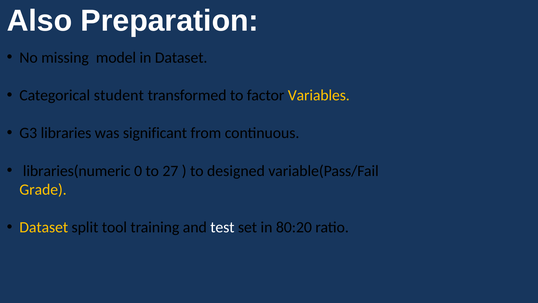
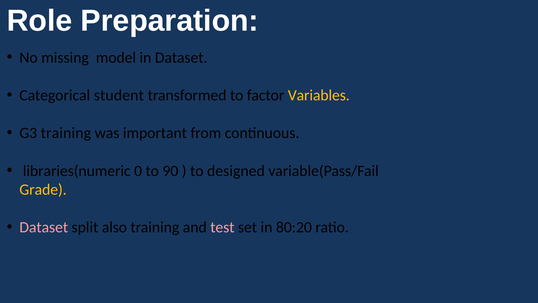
Also: Also -> Role (39, 21)
G3 libraries: libraries -> training (66, 133)
significant: significant -> important (155, 133)
27: 27 -> 90 (170, 171)
Dataset colour: yellow -> pink (44, 227)
tool: tool -> also (114, 227)
test colour: white -> pink (222, 227)
